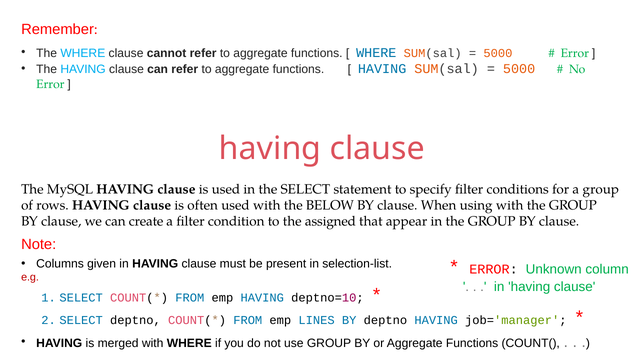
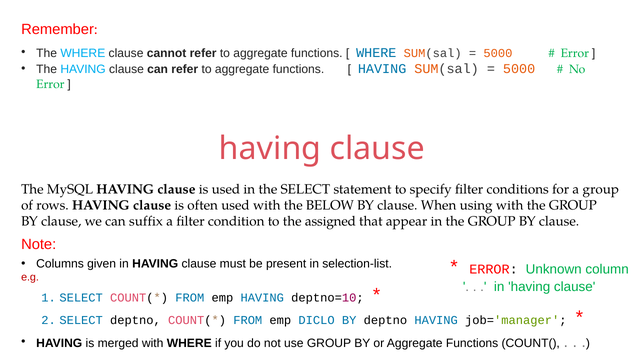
create: create -> suffix (146, 222)
LINES: LINES -> DICLO (317, 321)
